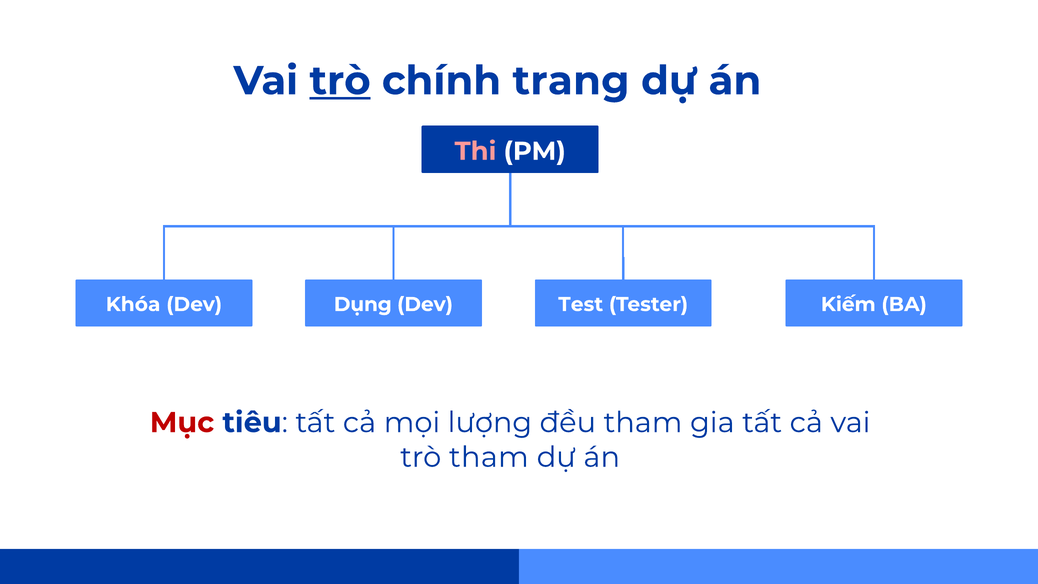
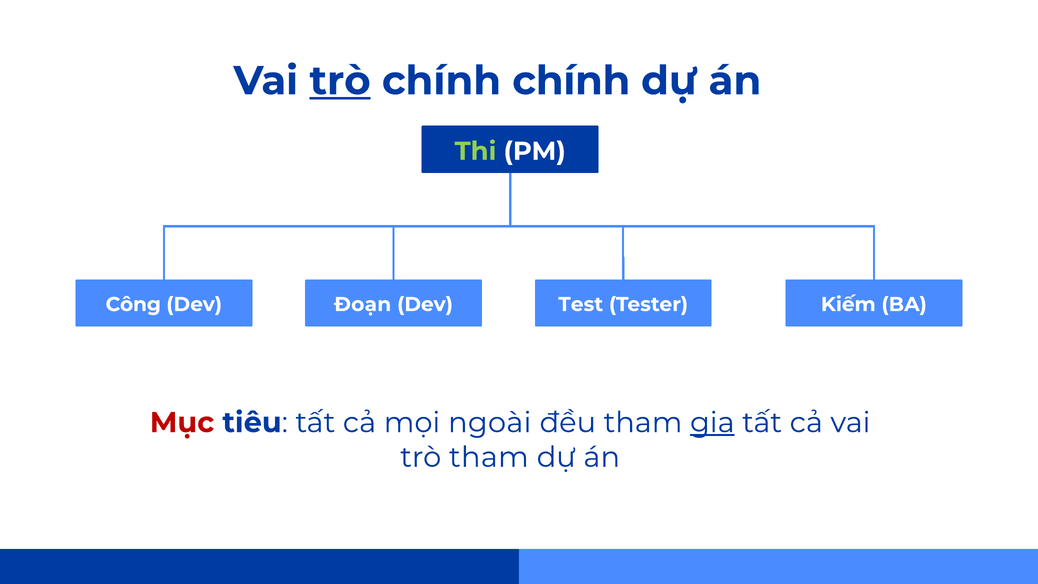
chính trang: trang -> chính (571, 81)
Thi colour: pink -> light green (475, 151)
Khóa: Khóa -> Công (133, 304)
Dụng: Dụng -> Đoạn (363, 304)
lượng: lượng -> ngoài (490, 423)
gia underline: none -> present (712, 423)
